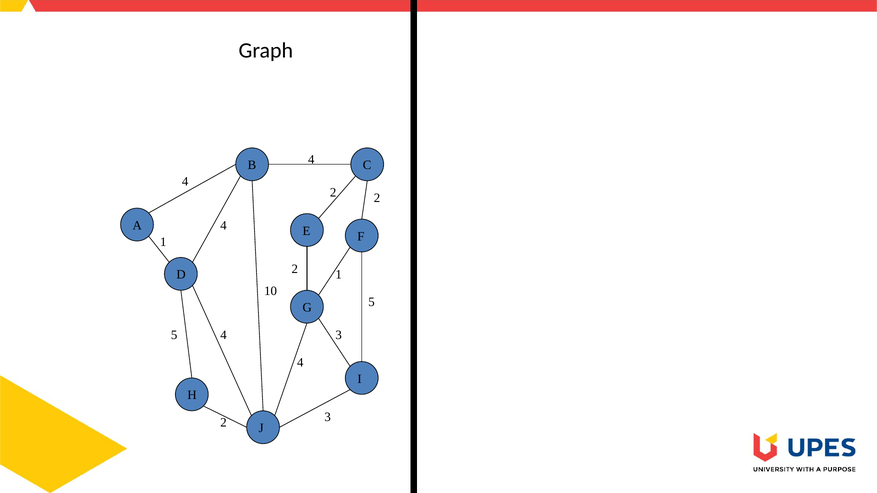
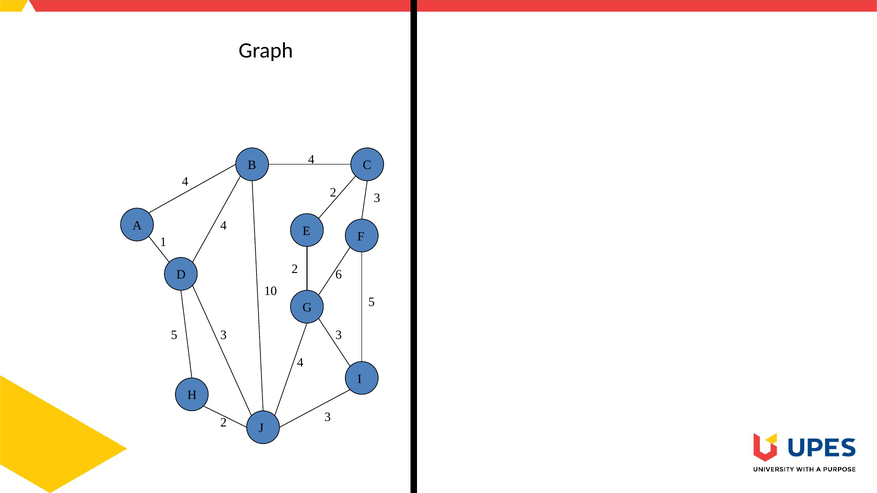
2 2: 2 -> 3 (377, 198)
2 1: 1 -> 6 (339, 275)
4: 4 -> 3 (224, 335)
